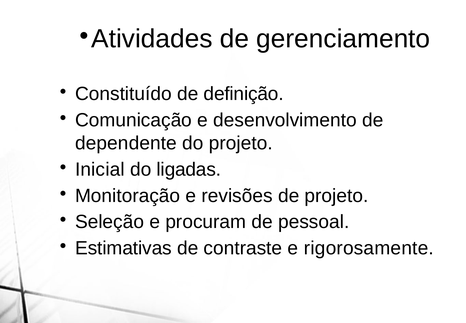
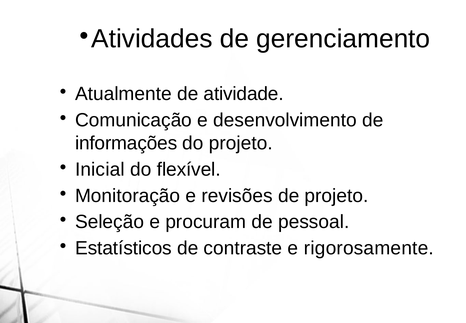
Constituído: Constituído -> Atualmente (123, 94)
definição: definição -> atividade (244, 94)
dependente: dependente -> informações (126, 143)
ligadas: ligadas -> flexível (189, 169)
Estimativas: Estimativas -> Estatísticos (123, 248)
